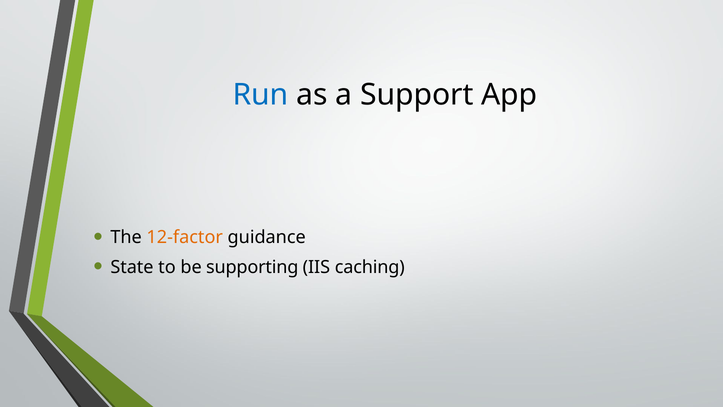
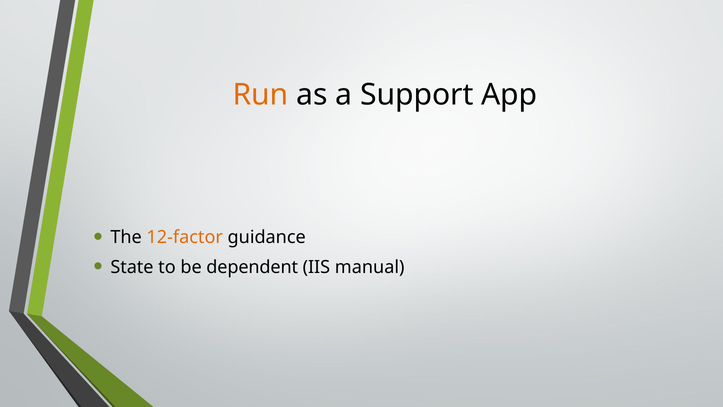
Run colour: blue -> orange (261, 95)
supporting: supporting -> dependent (252, 267)
caching: caching -> manual (370, 267)
